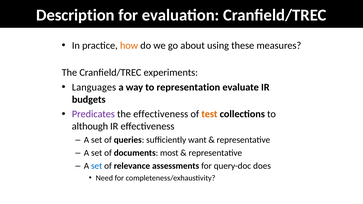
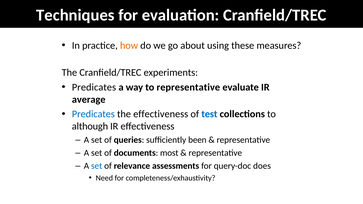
Description: Description -> Techniques (75, 15)
Languages: Languages -> Predicates (94, 87)
to representation: representation -> representative (188, 87)
budgets: budgets -> average (89, 100)
Predicates colour: purple -> blue (93, 114)
test colour: orange -> blue (209, 114)
want: want -> been (197, 140)
